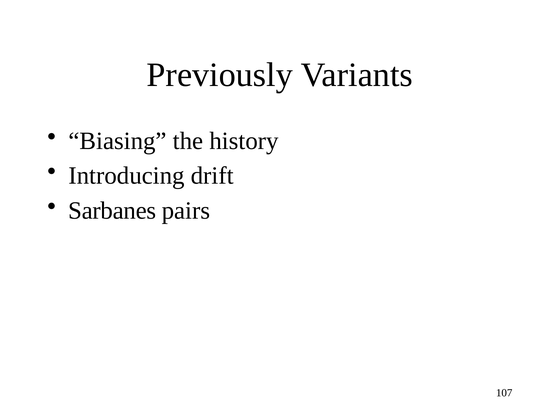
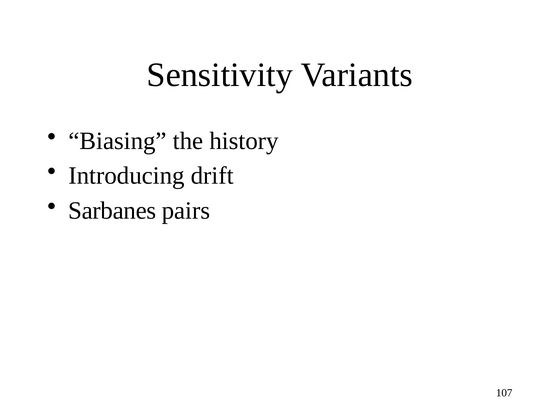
Previously: Previously -> Sensitivity (220, 75)
